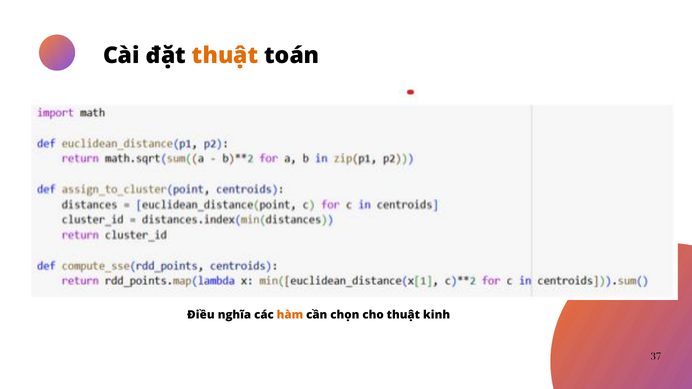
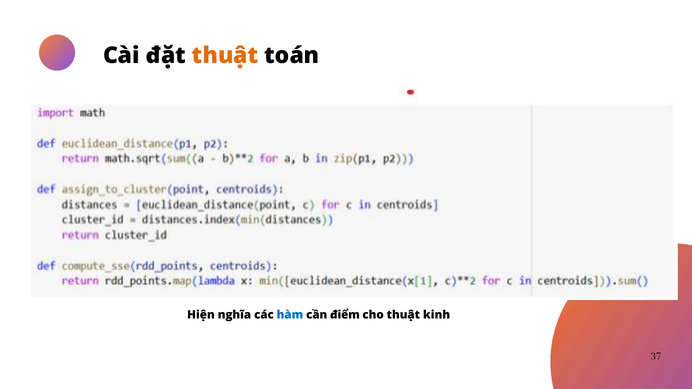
Điều: Điều -> Hiện (201, 315)
hàm colour: orange -> blue (290, 315)
chọn: chọn -> điểm (345, 315)
